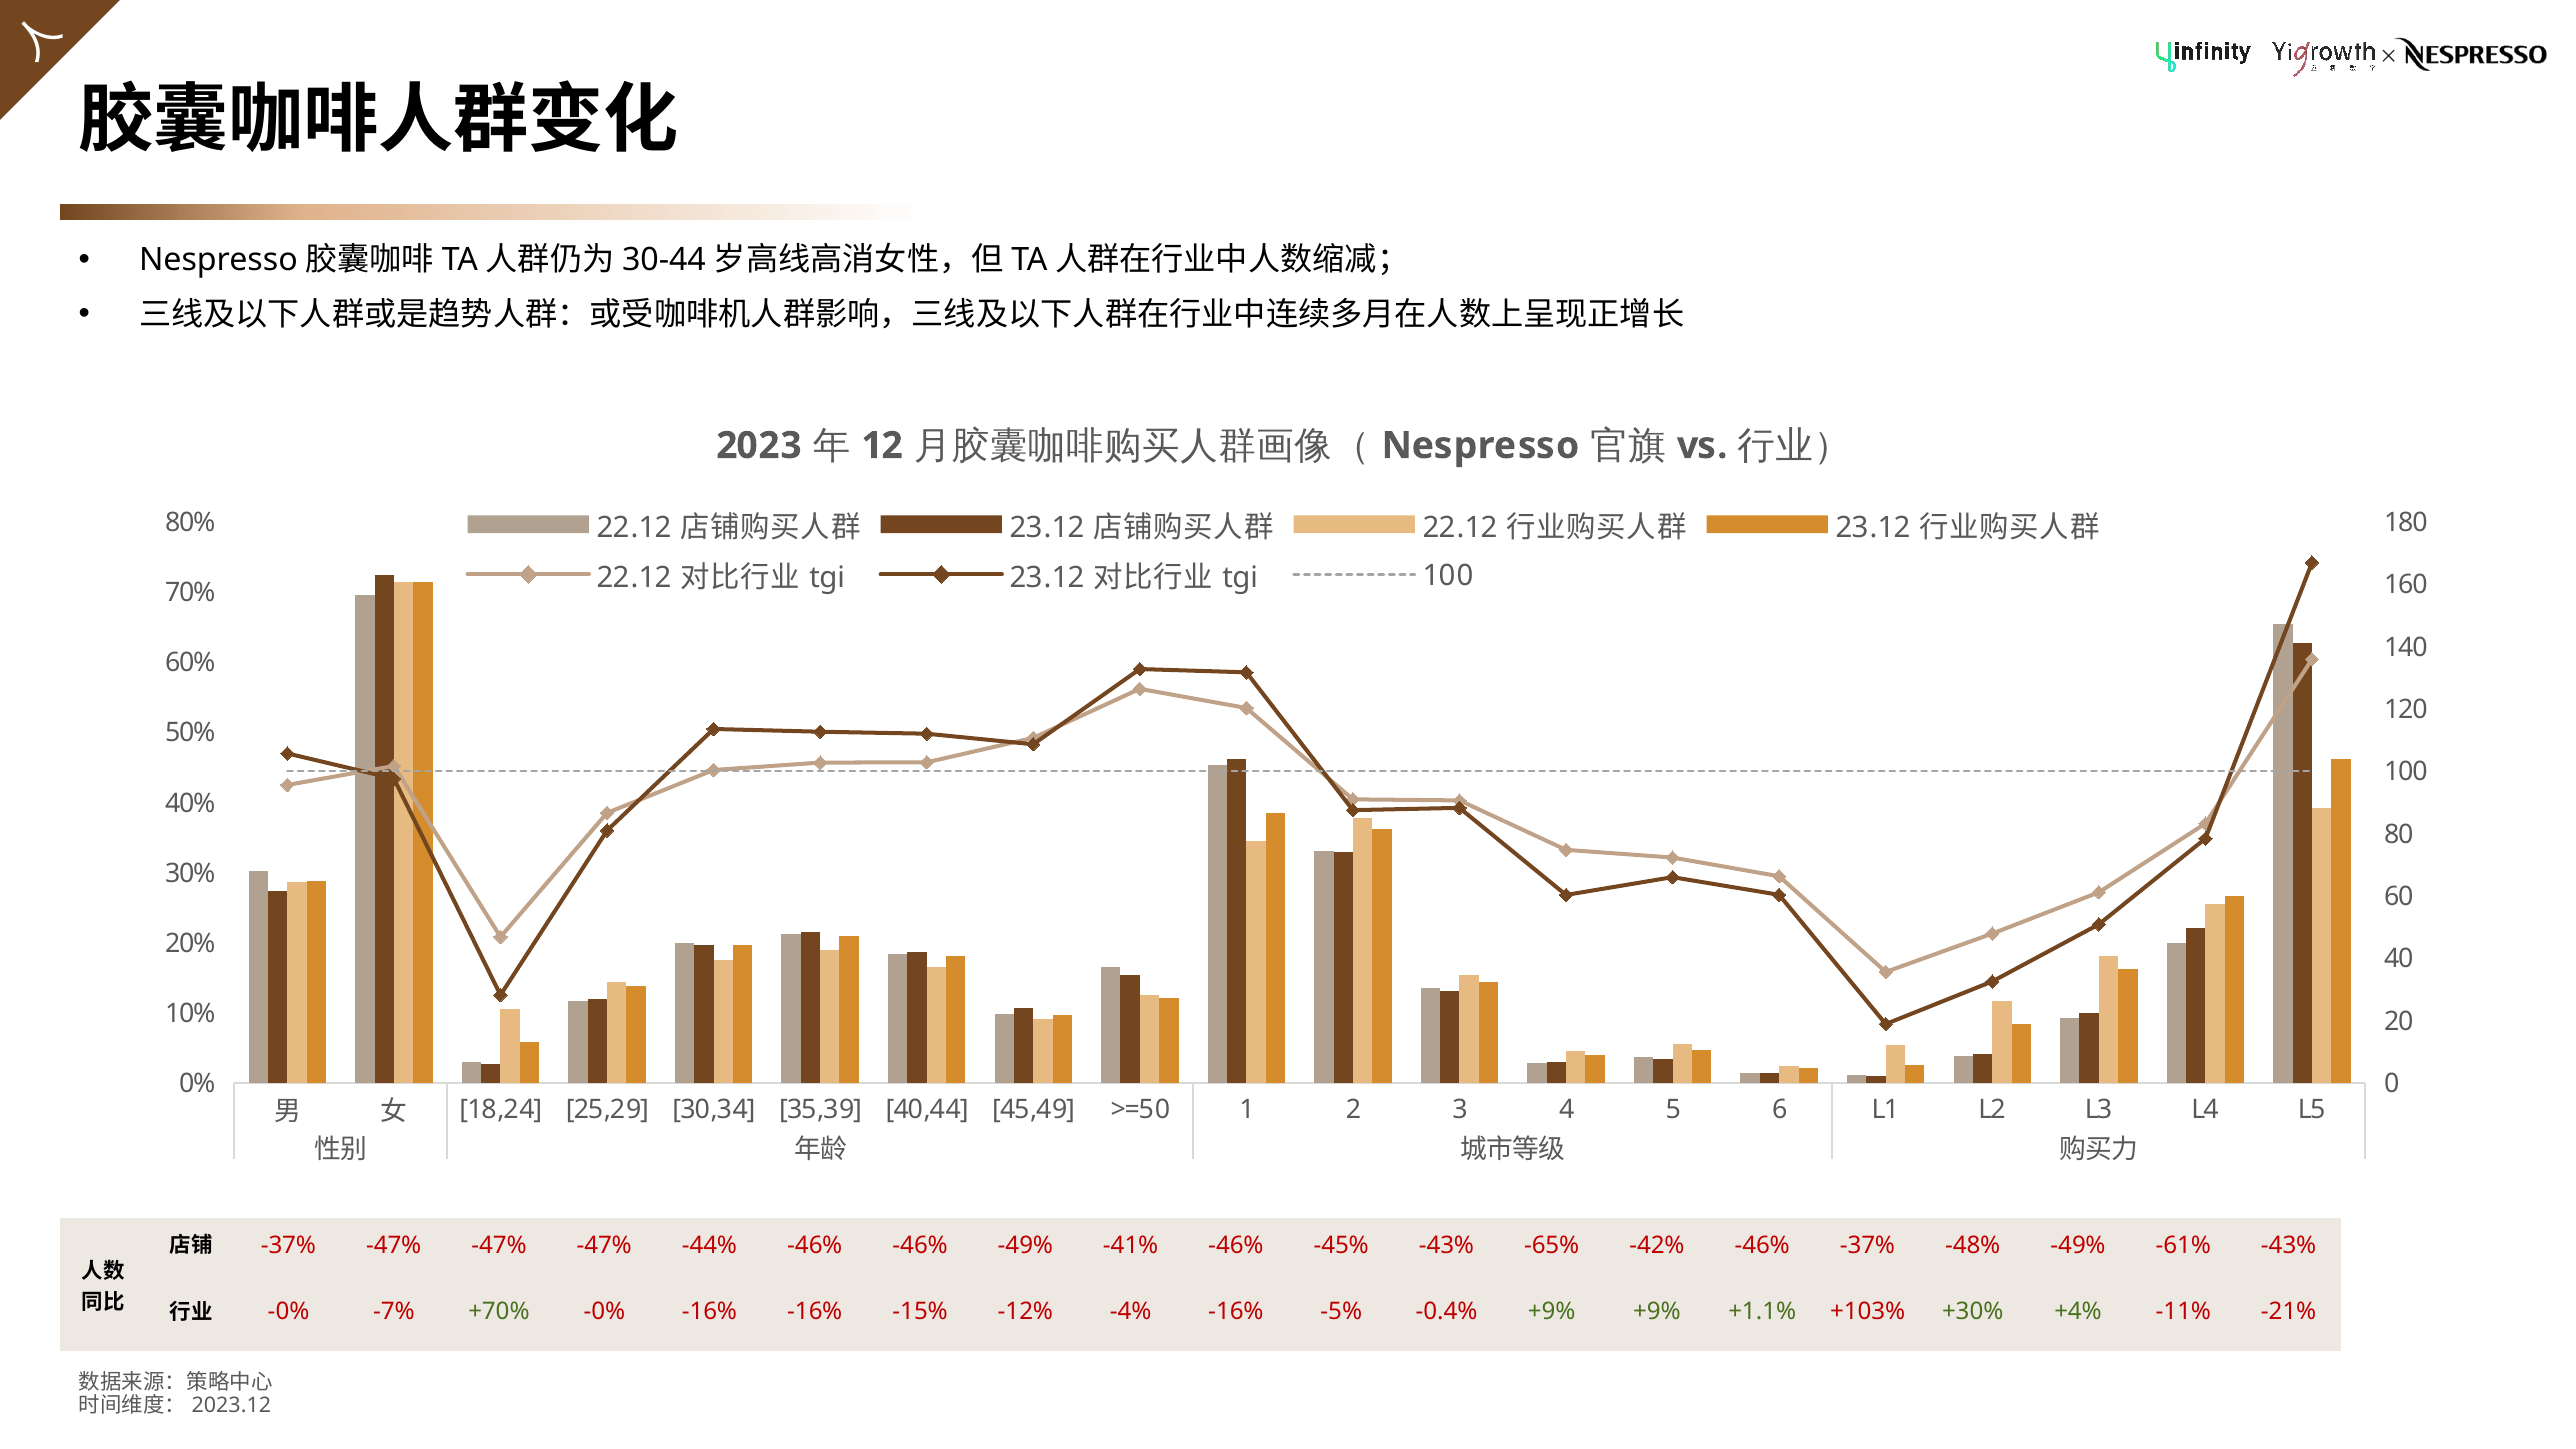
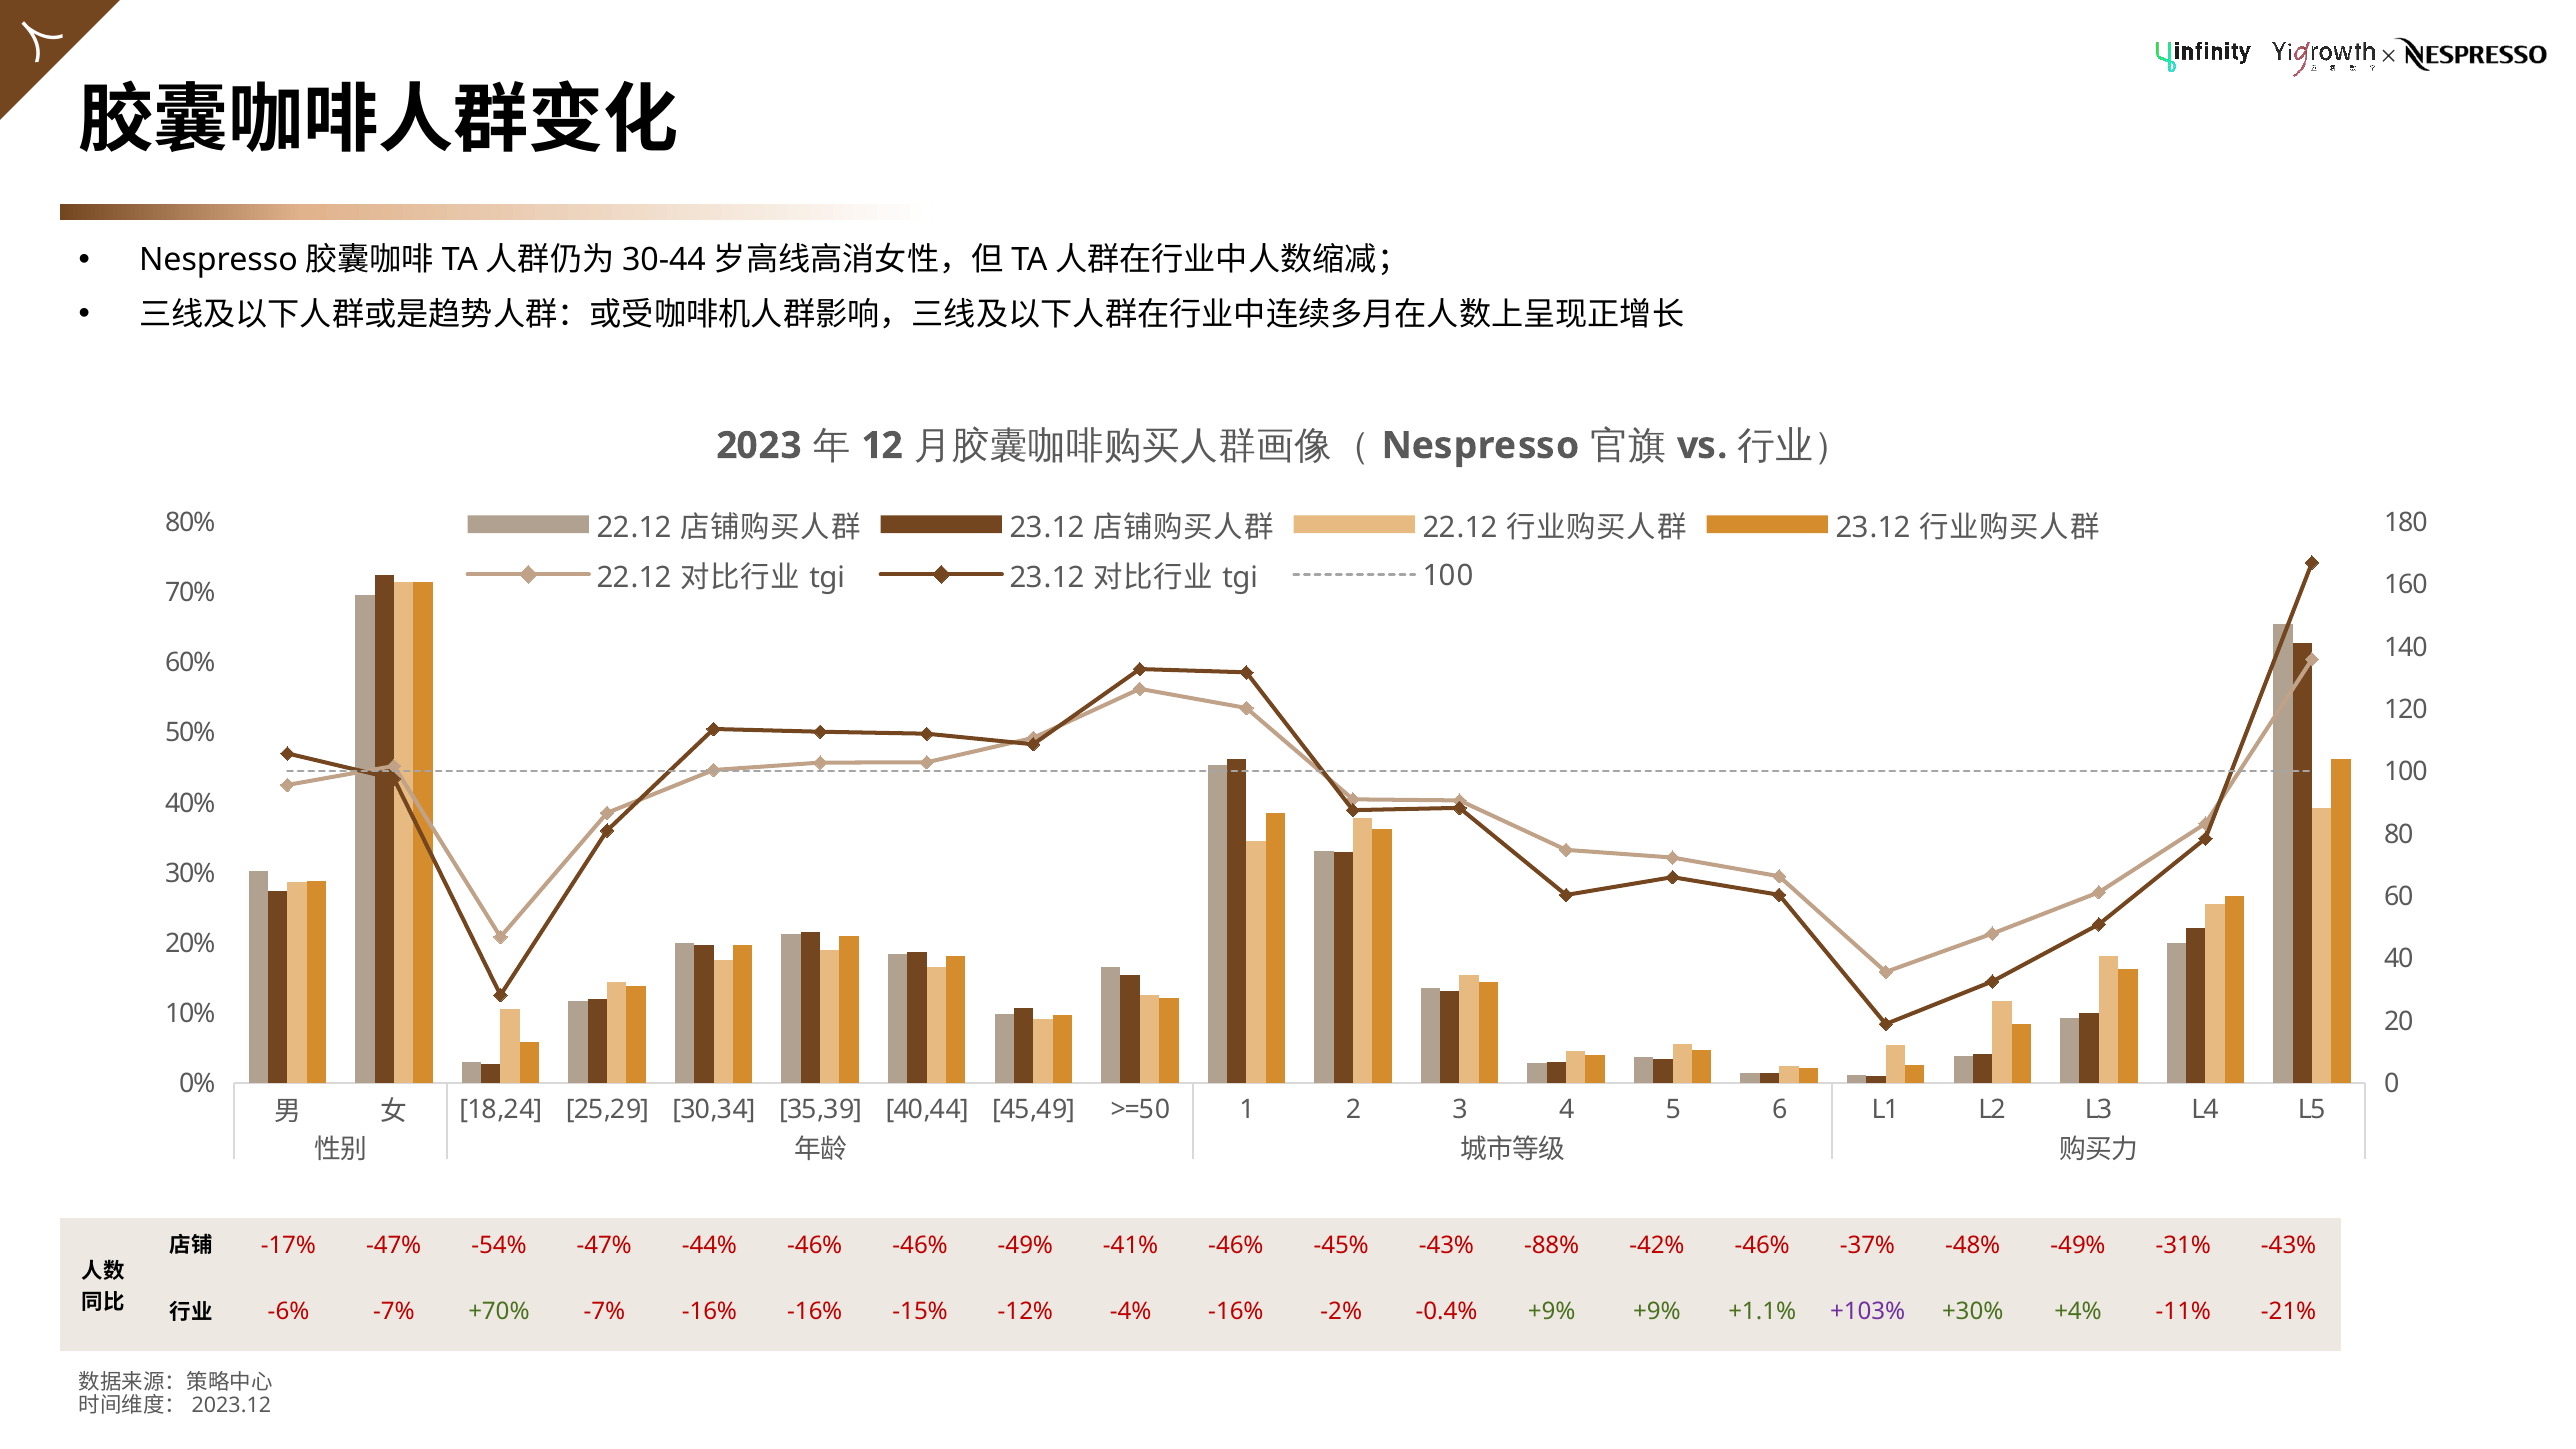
-37%: -37% -> -17% (288, 1246)
-47%: -47% -> -54% (499, 1246)
-65%: -65% -> -88% (1552, 1246)
-61%: -61% -> -31% (2183, 1246)
-0%: -0% -> -6% (289, 1312)
+70% -0%: -0% -> -7% (604, 1312)
-5%: -5% -> -2% (1341, 1312)
+103% colour: red -> purple (1868, 1312)
